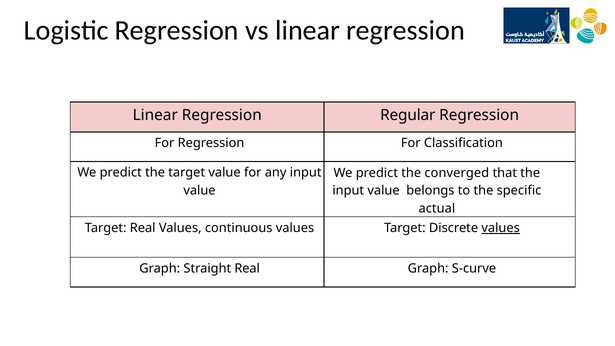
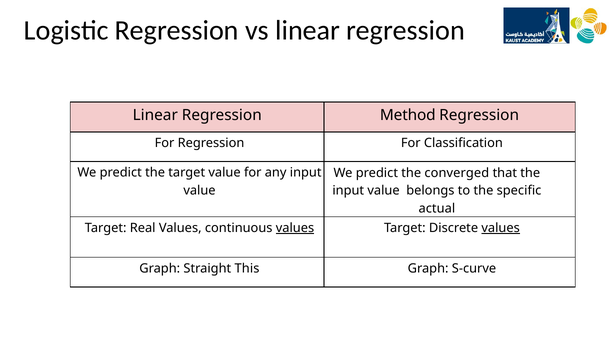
Regular: Regular -> Method (408, 115)
values underline: none -> present (295, 228)
Straight Real: Real -> This (247, 268)
